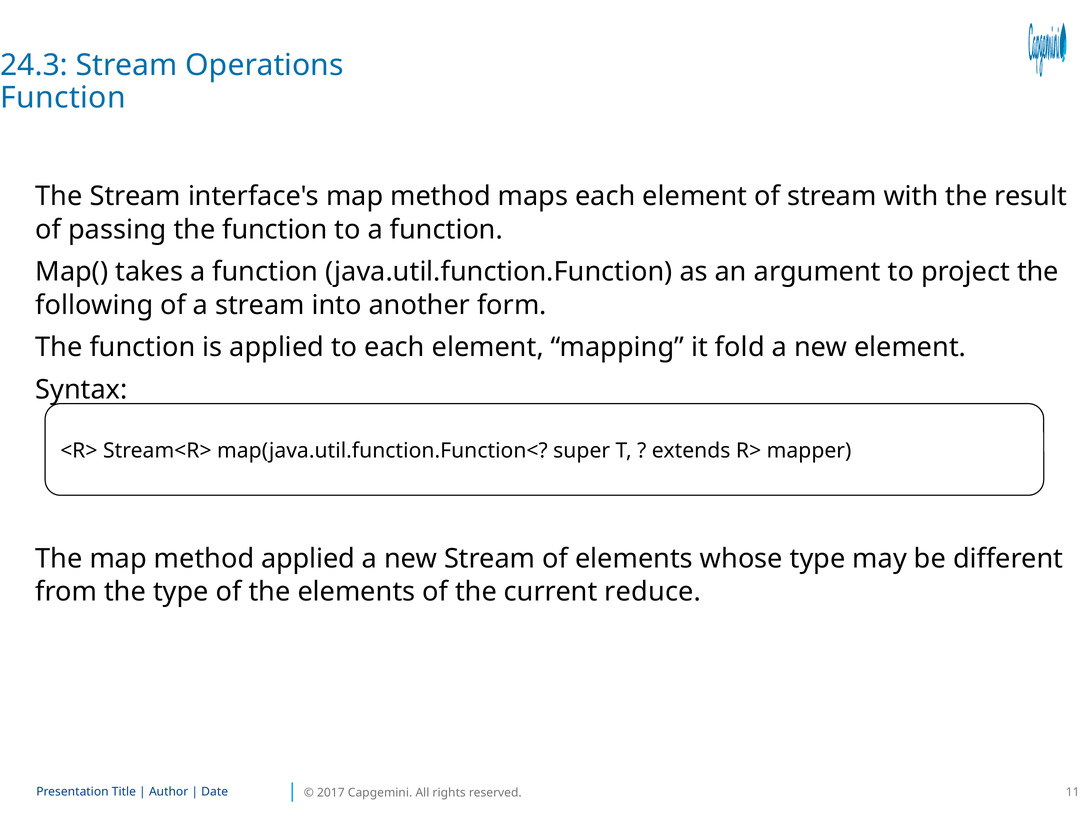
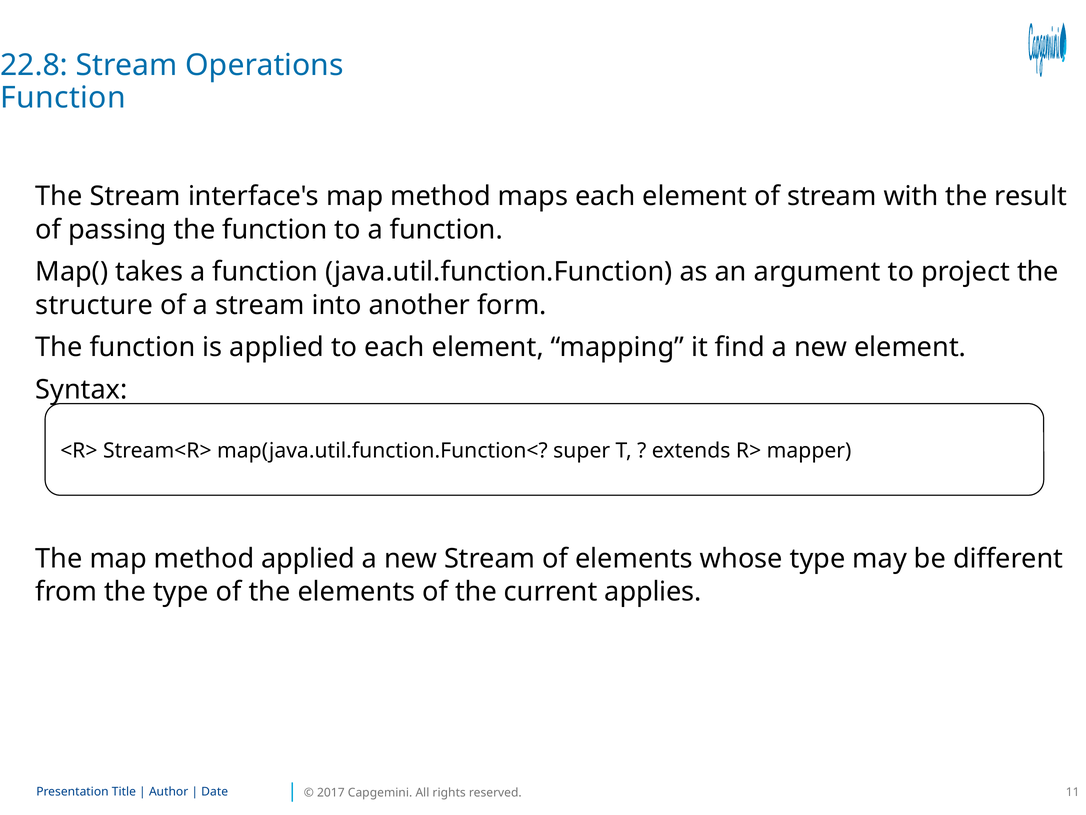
24.3: 24.3 -> 22.8 (34, 65)
following: following -> structure (94, 305)
fold: fold -> find (740, 347)
reduce: reduce -> applies (653, 592)
